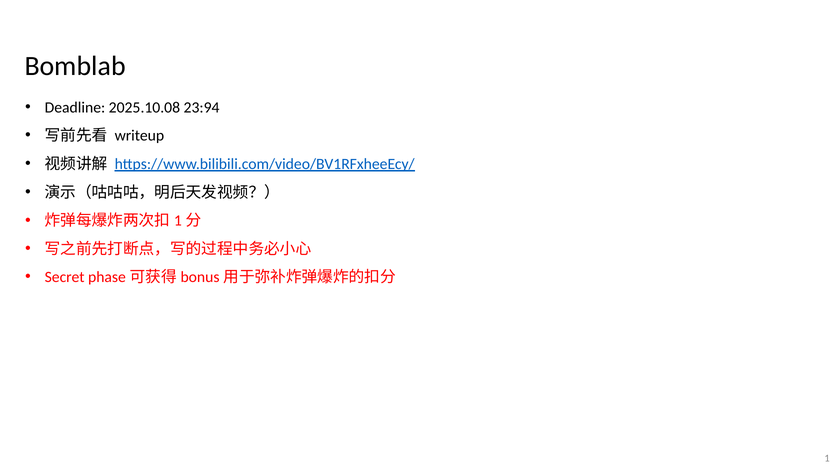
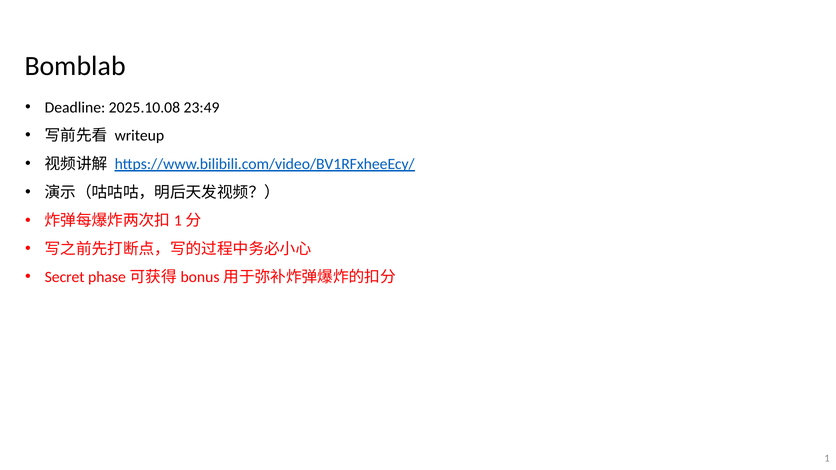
23:94: 23:94 -> 23:49 (202, 108)
